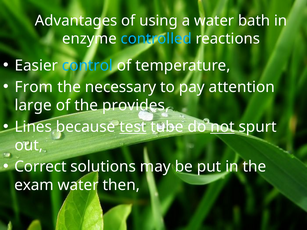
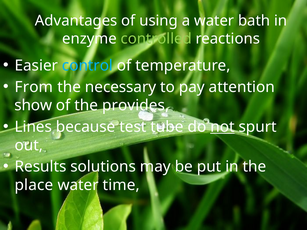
controlled colour: light blue -> light green (156, 39)
large: large -> show (33, 105)
test underline: present -> none (133, 127)
Correct: Correct -> Results (40, 167)
exam: exam -> place (34, 185)
then: then -> time (121, 185)
